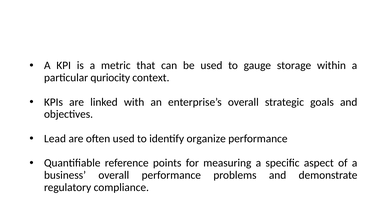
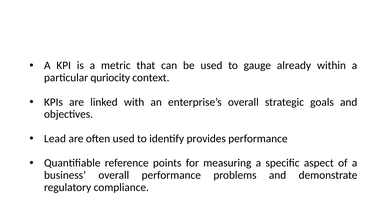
storage: storage -> already (294, 65)
organize: organize -> provides (206, 138)
